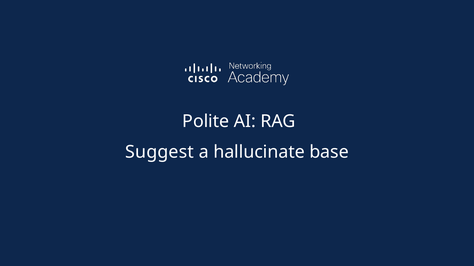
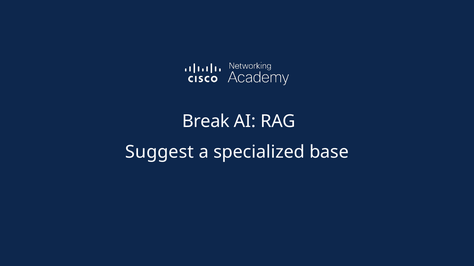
Polite: Polite -> Break (206, 122)
hallucinate: hallucinate -> specialized (259, 152)
